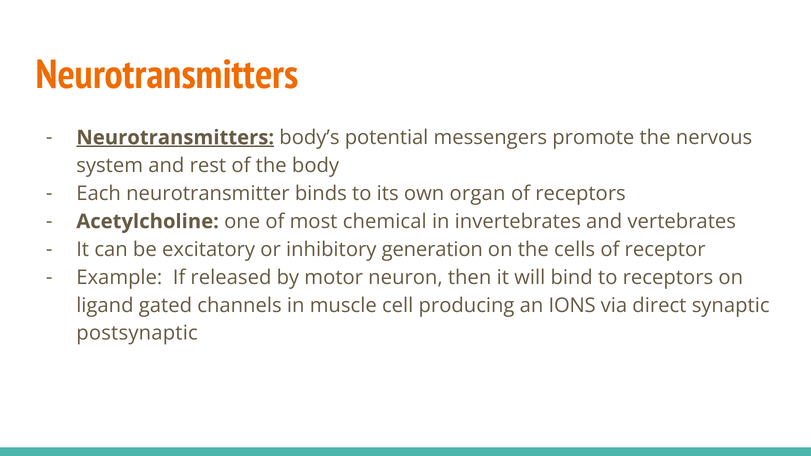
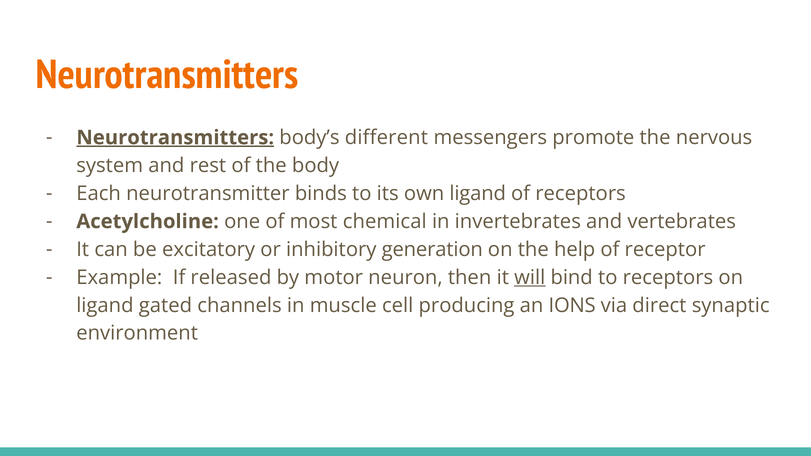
potential: potential -> different (386, 138)
own organ: organ -> ligand (478, 194)
cells: cells -> help (575, 250)
will underline: none -> present (530, 278)
postsynaptic: postsynaptic -> environment (137, 333)
